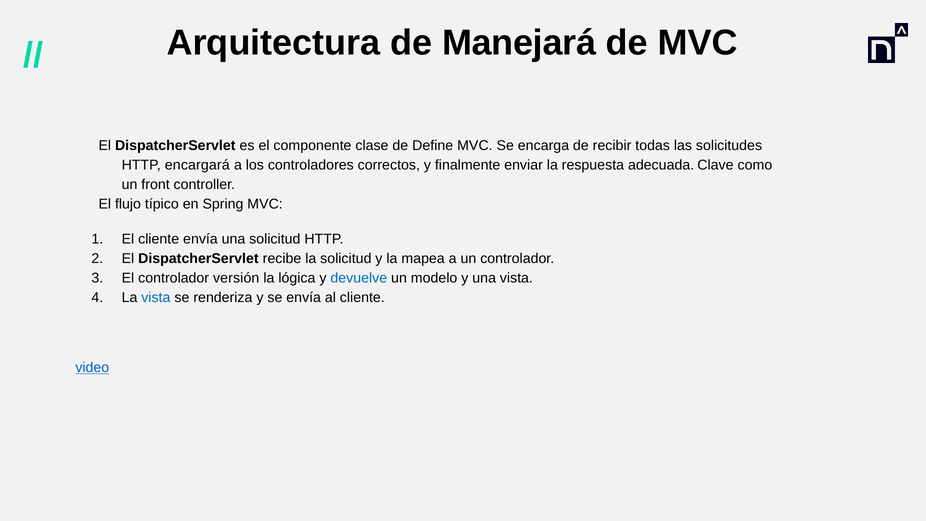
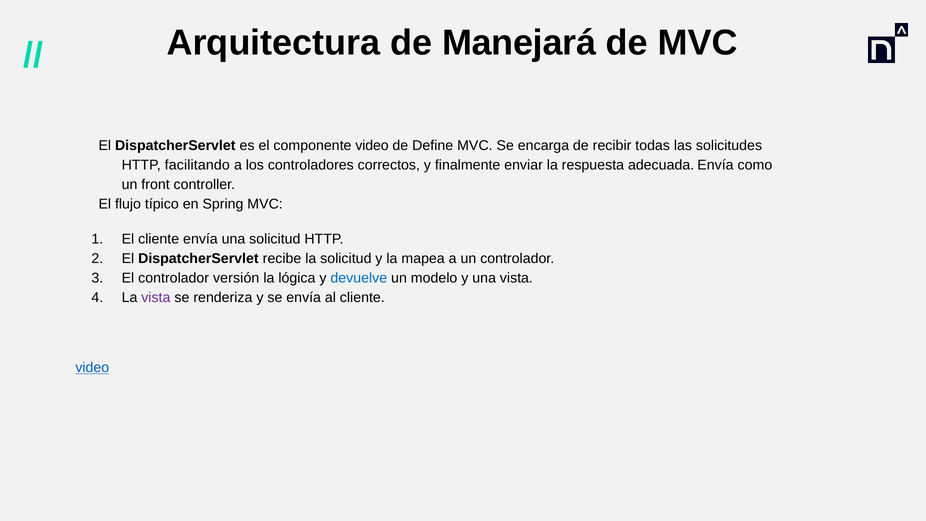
componente clase: clase -> video (372, 146)
encargará: encargará -> facilitando (197, 165)
adecuada Clave: Clave -> Envía (715, 165)
vista colour: blue -> purple (156, 298)
